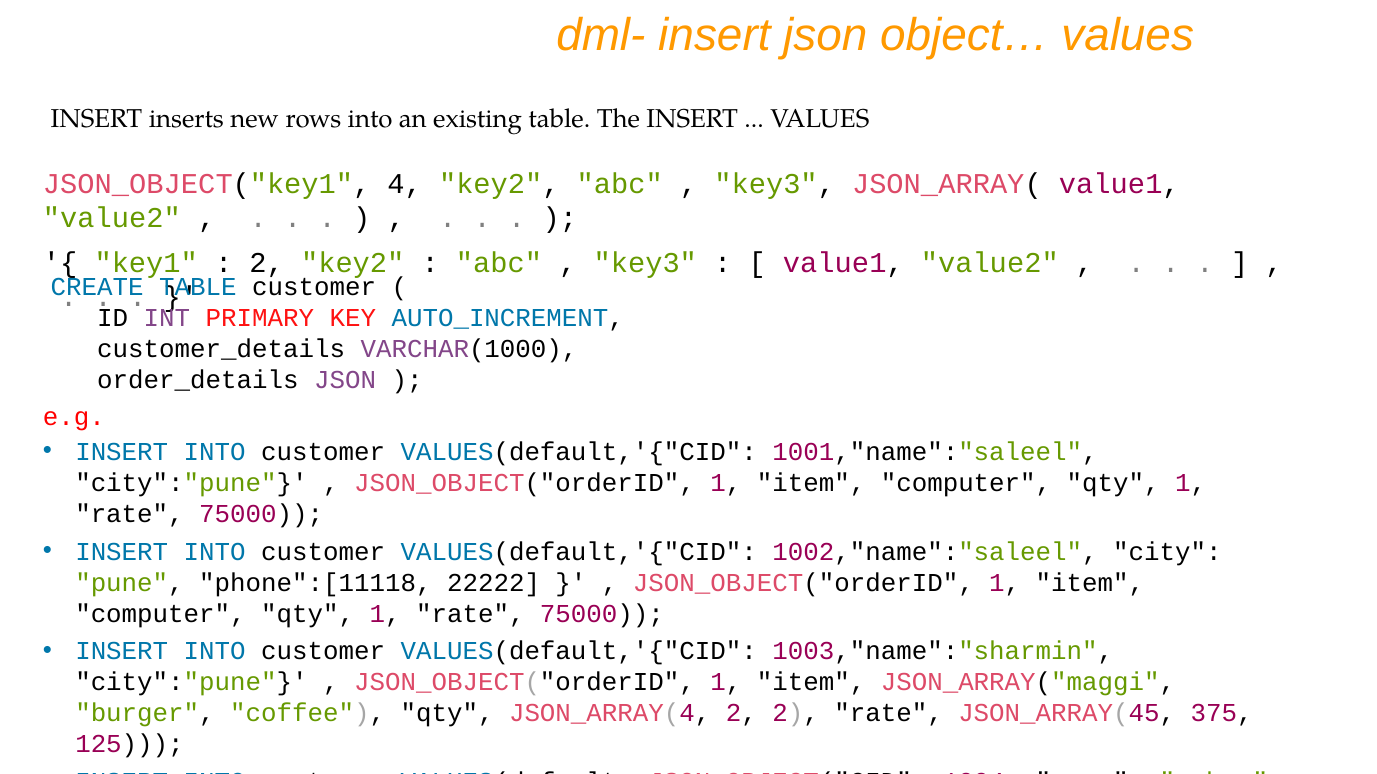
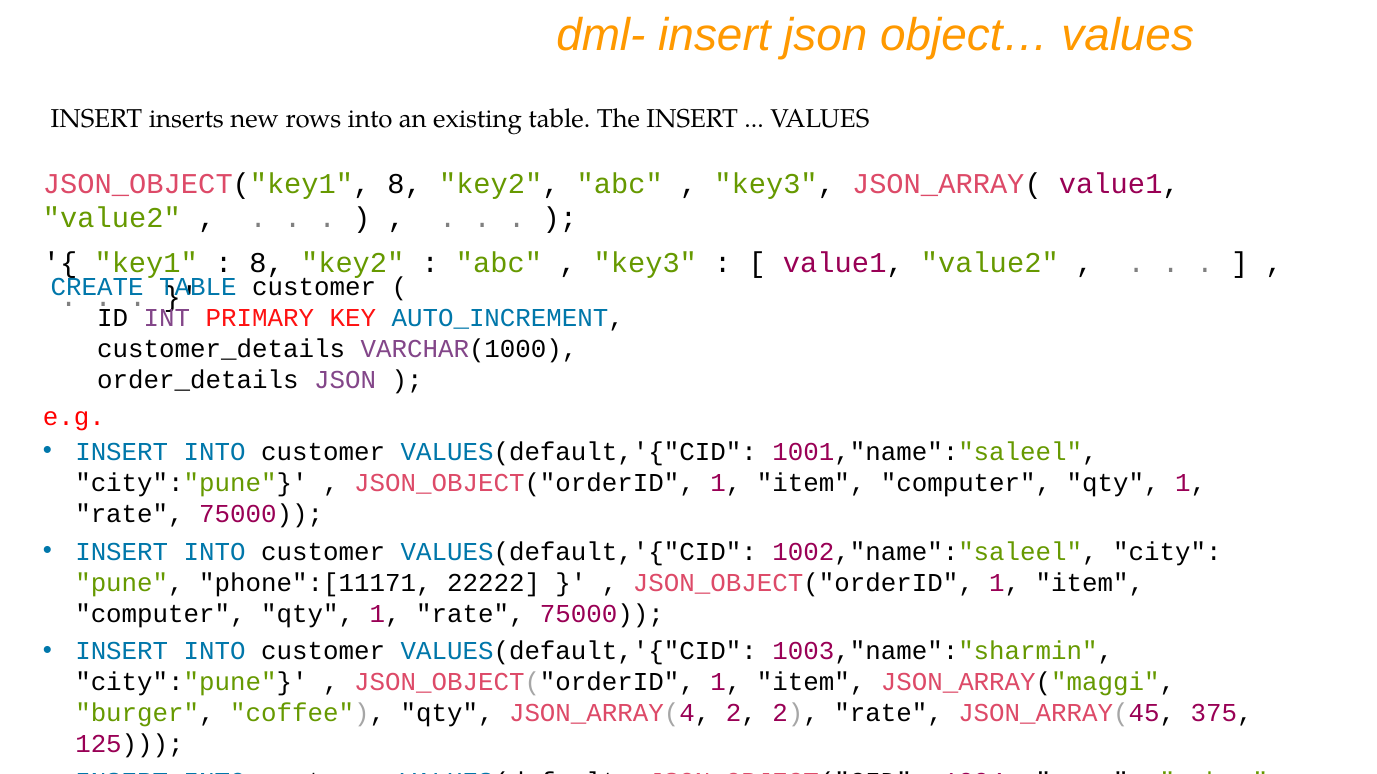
JSON_OBJECT("key1 4: 4 -> 8 (405, 184)
2: 2 -> 8 (267, 263)
phone":[11118: phone":[11118 -> phone":[11171 (315, 583)
